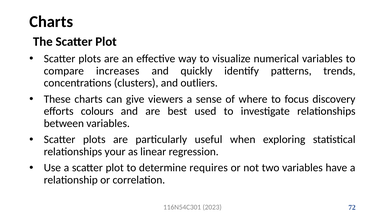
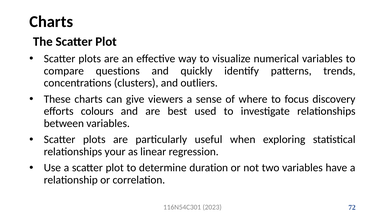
increases: increases -> questions (118, 71)
requires: requires -> duration (209, 167)
